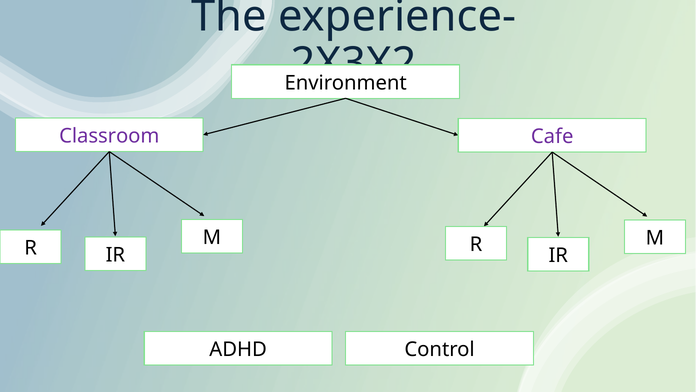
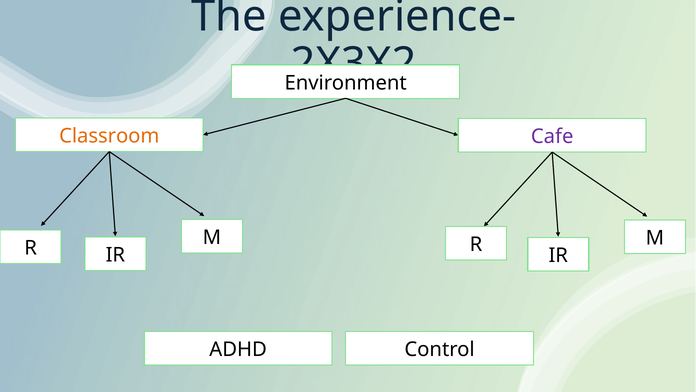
Classroom colour: purple -> orange (109, 136)
